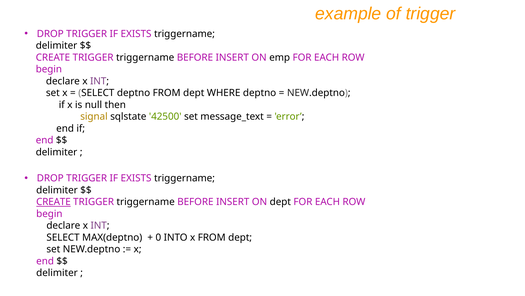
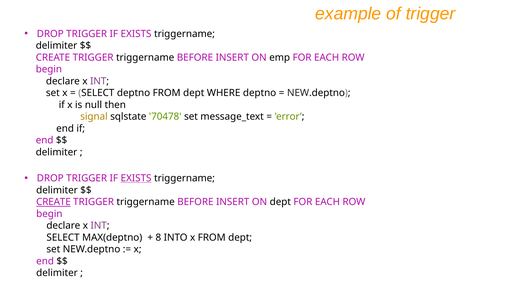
42500: 42500 -> 70478 (165, 116)
EXISTS underline: none -> present (136, 178)
0: 0 -> 8 (158, 237)
